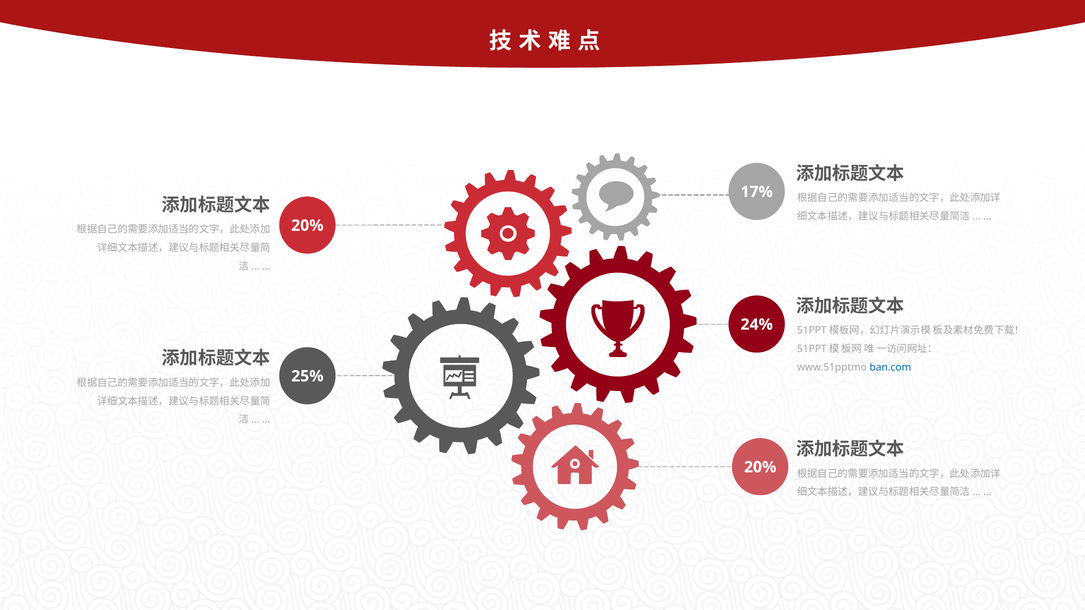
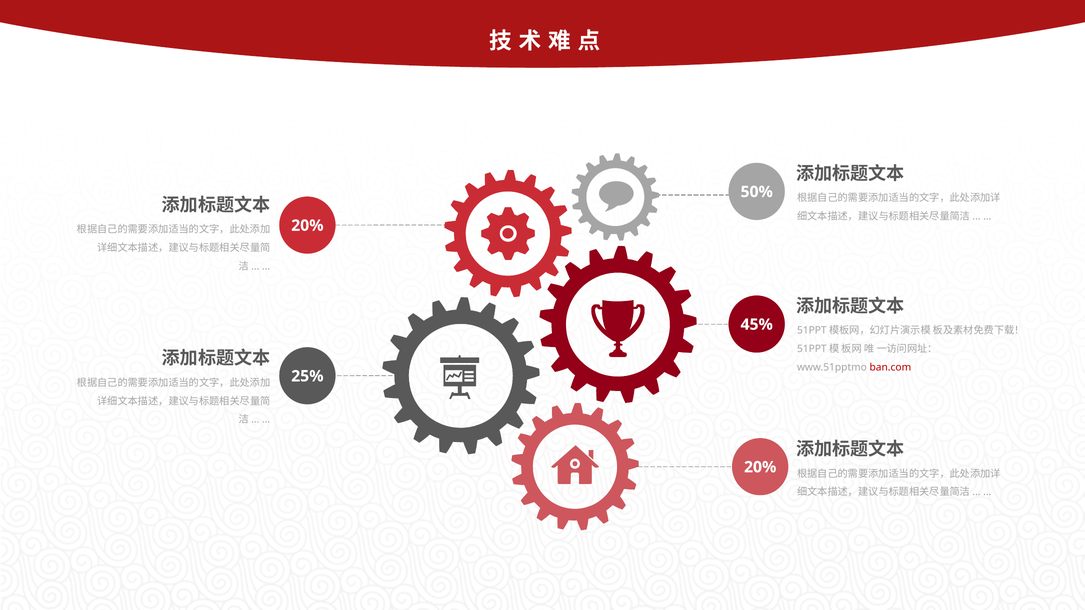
17%: 17% -> 50% (757, 192)
24%: 24% -> 45% (757, 325)
ban.com colour: blue -> red (890, 367)
